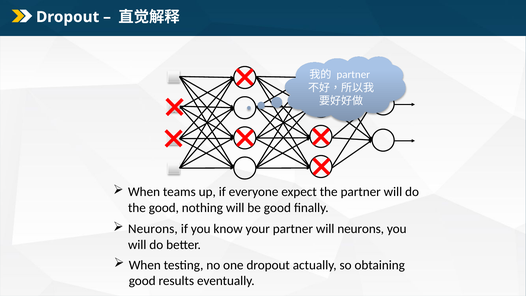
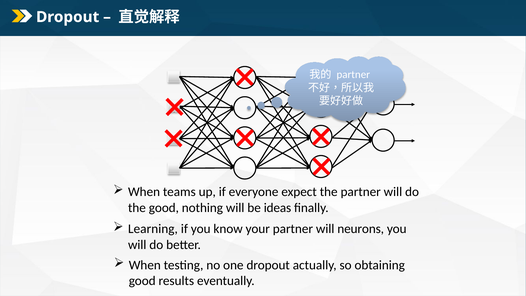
be good: good -> ideas (277, 208)
Neurons: Neurons -> Learning (153, 229)
